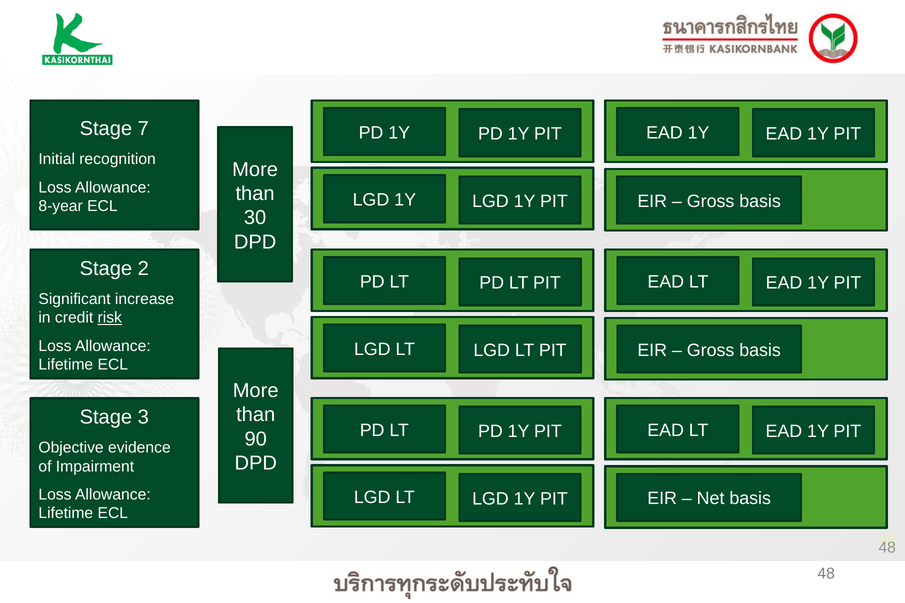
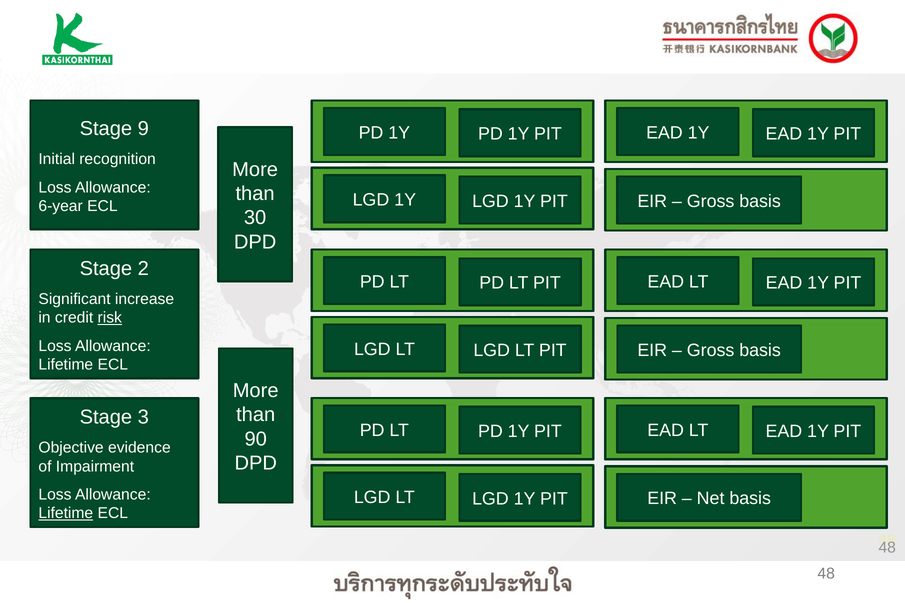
7: 7 -> 9 (143, 129)
8-year: 8-year -> 6-year (61, 206)
Lifetime underline: none -> present (66, 514)
